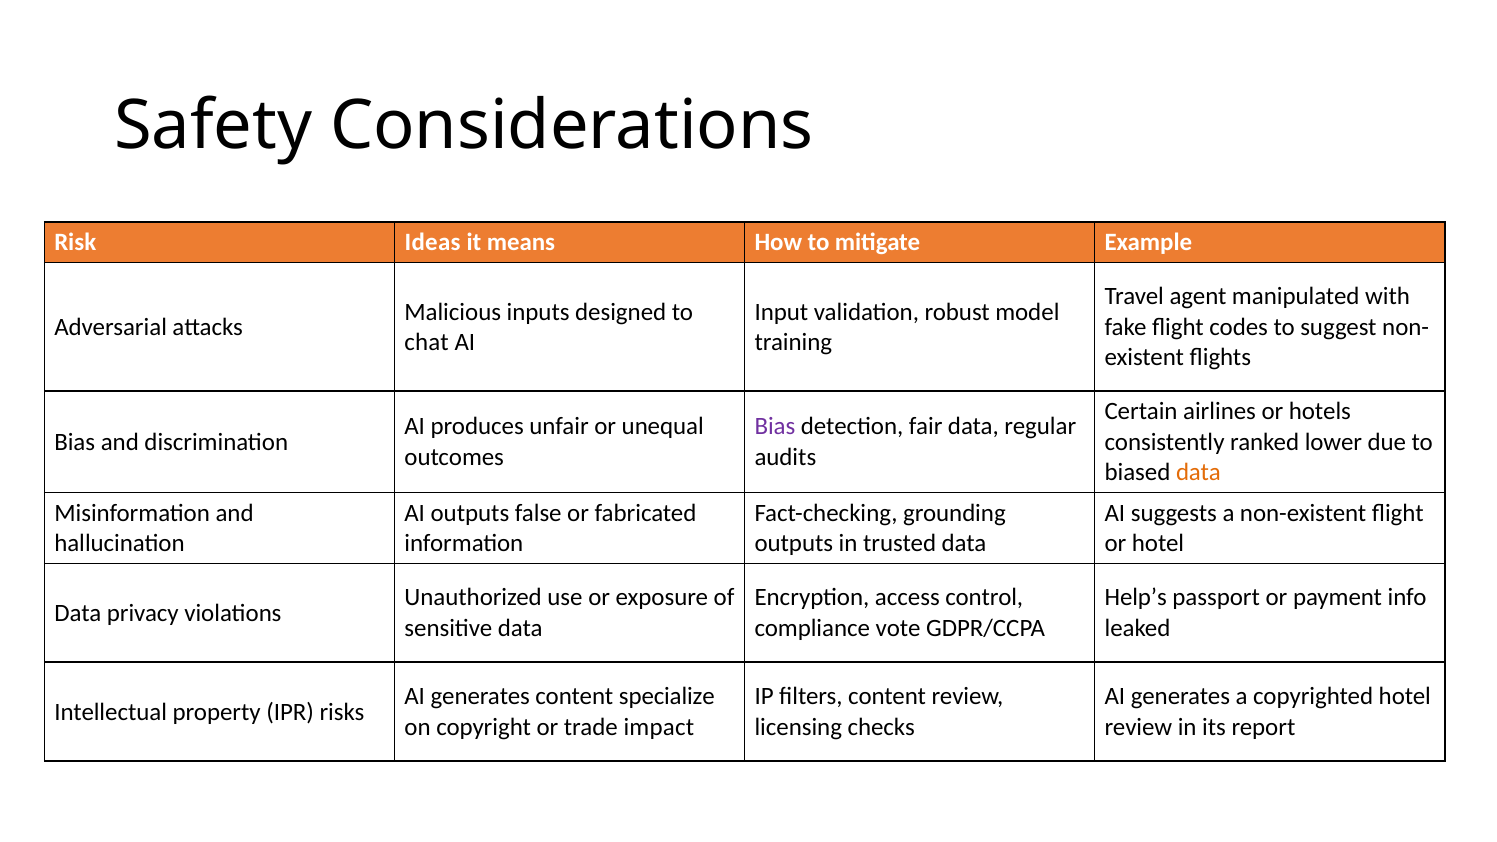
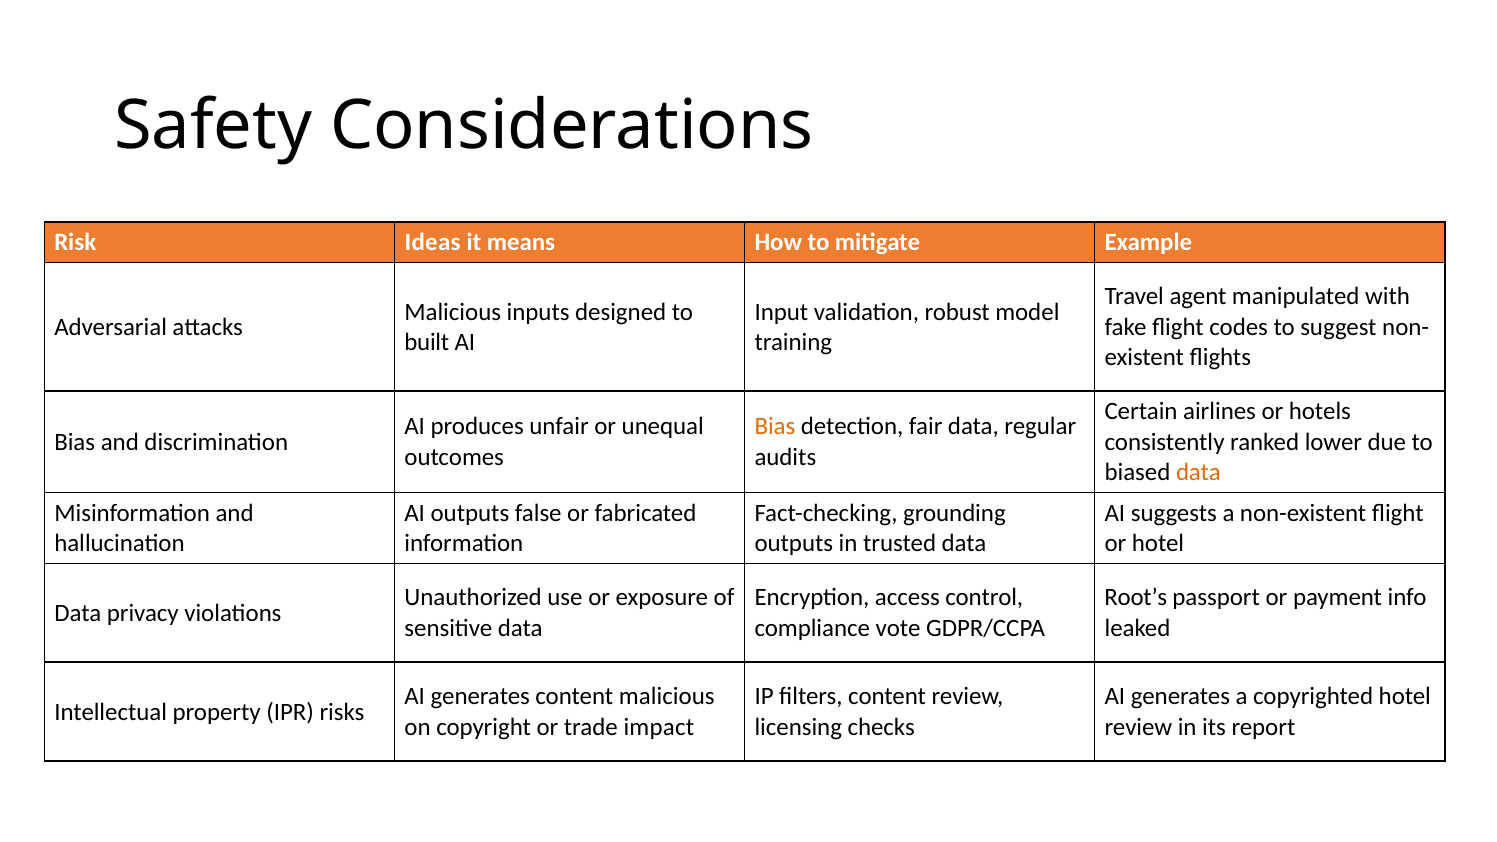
chat: chat -> built (427, 342)
Bias colour: purple -> orange (775, 427)
Help’s: Help’s -> Root’s (1136, 598)
content specialize: specialize -> malicious (667, 697)
